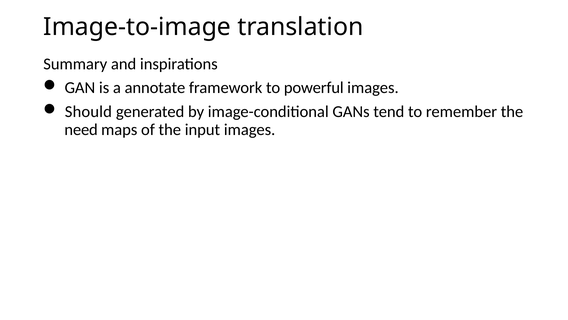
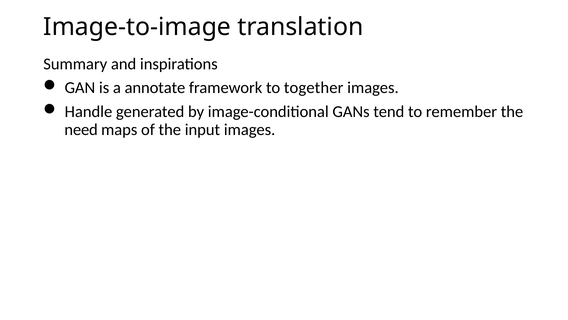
powerful: powerful -> together (314, 88)
Should: Should -> Handle (88, 111)
